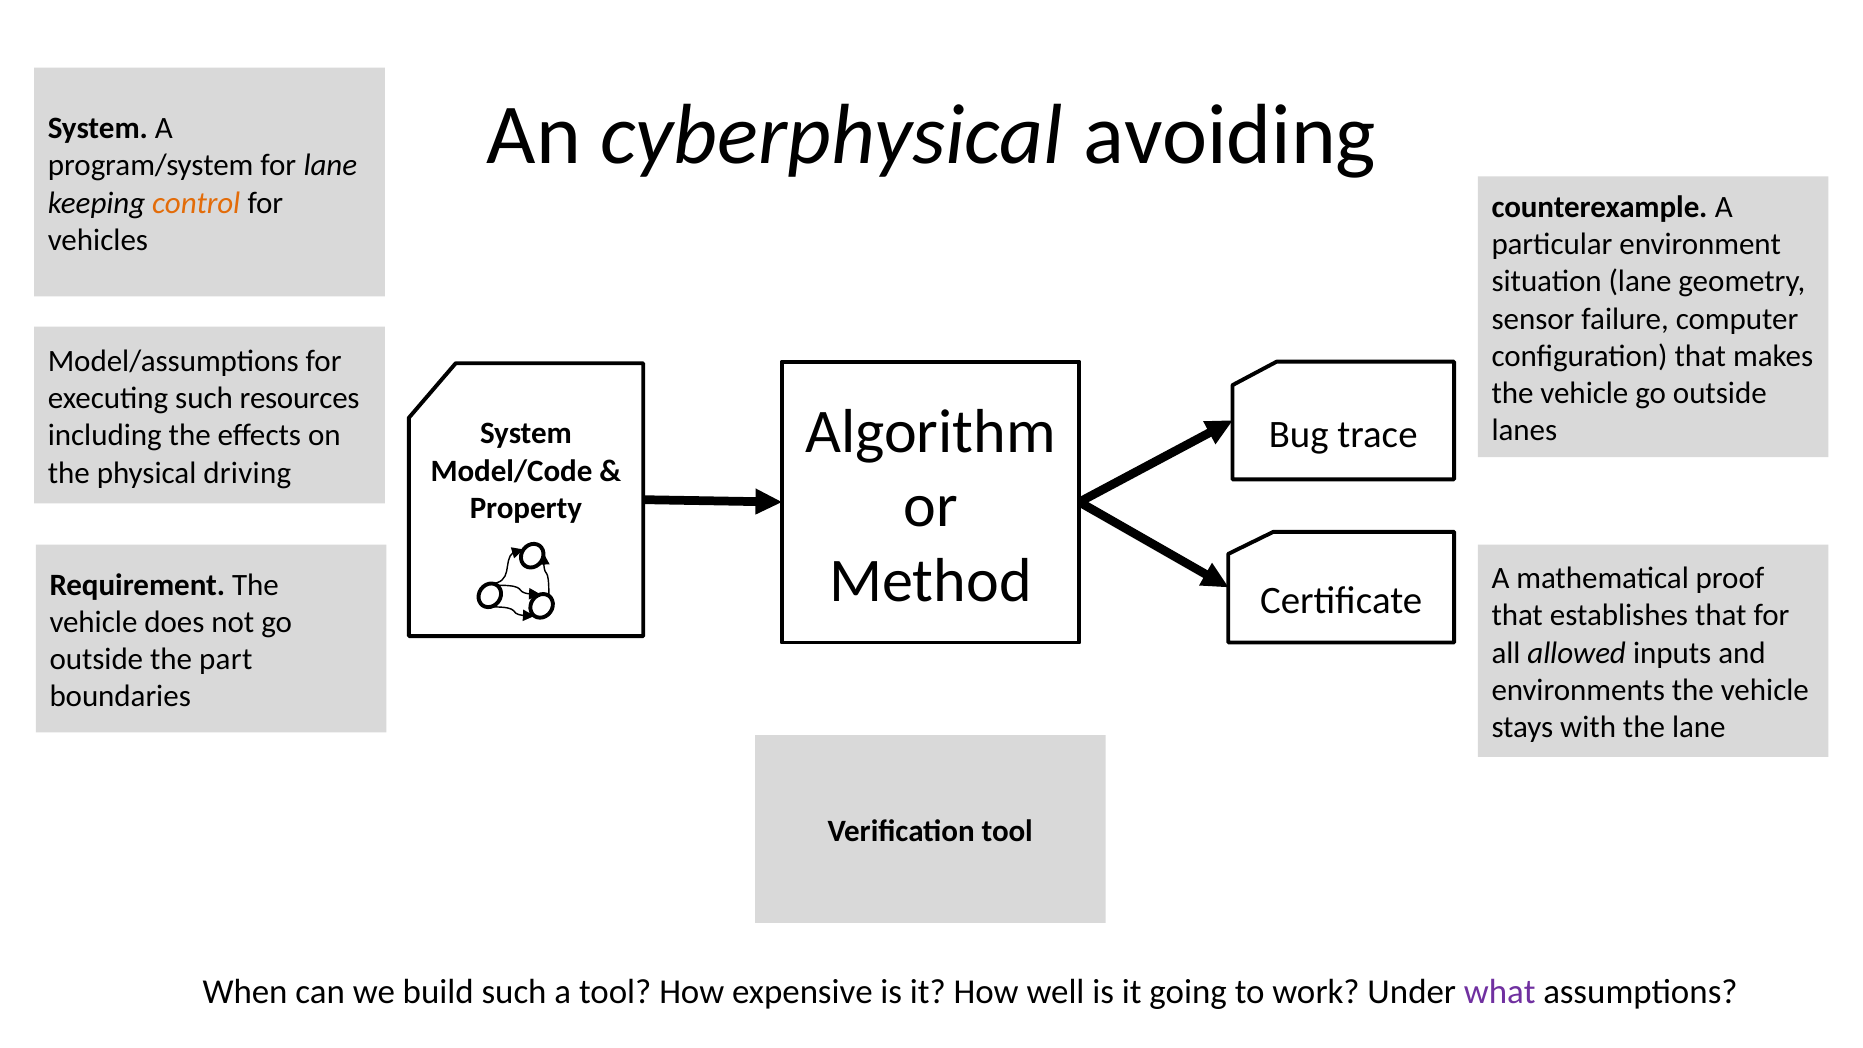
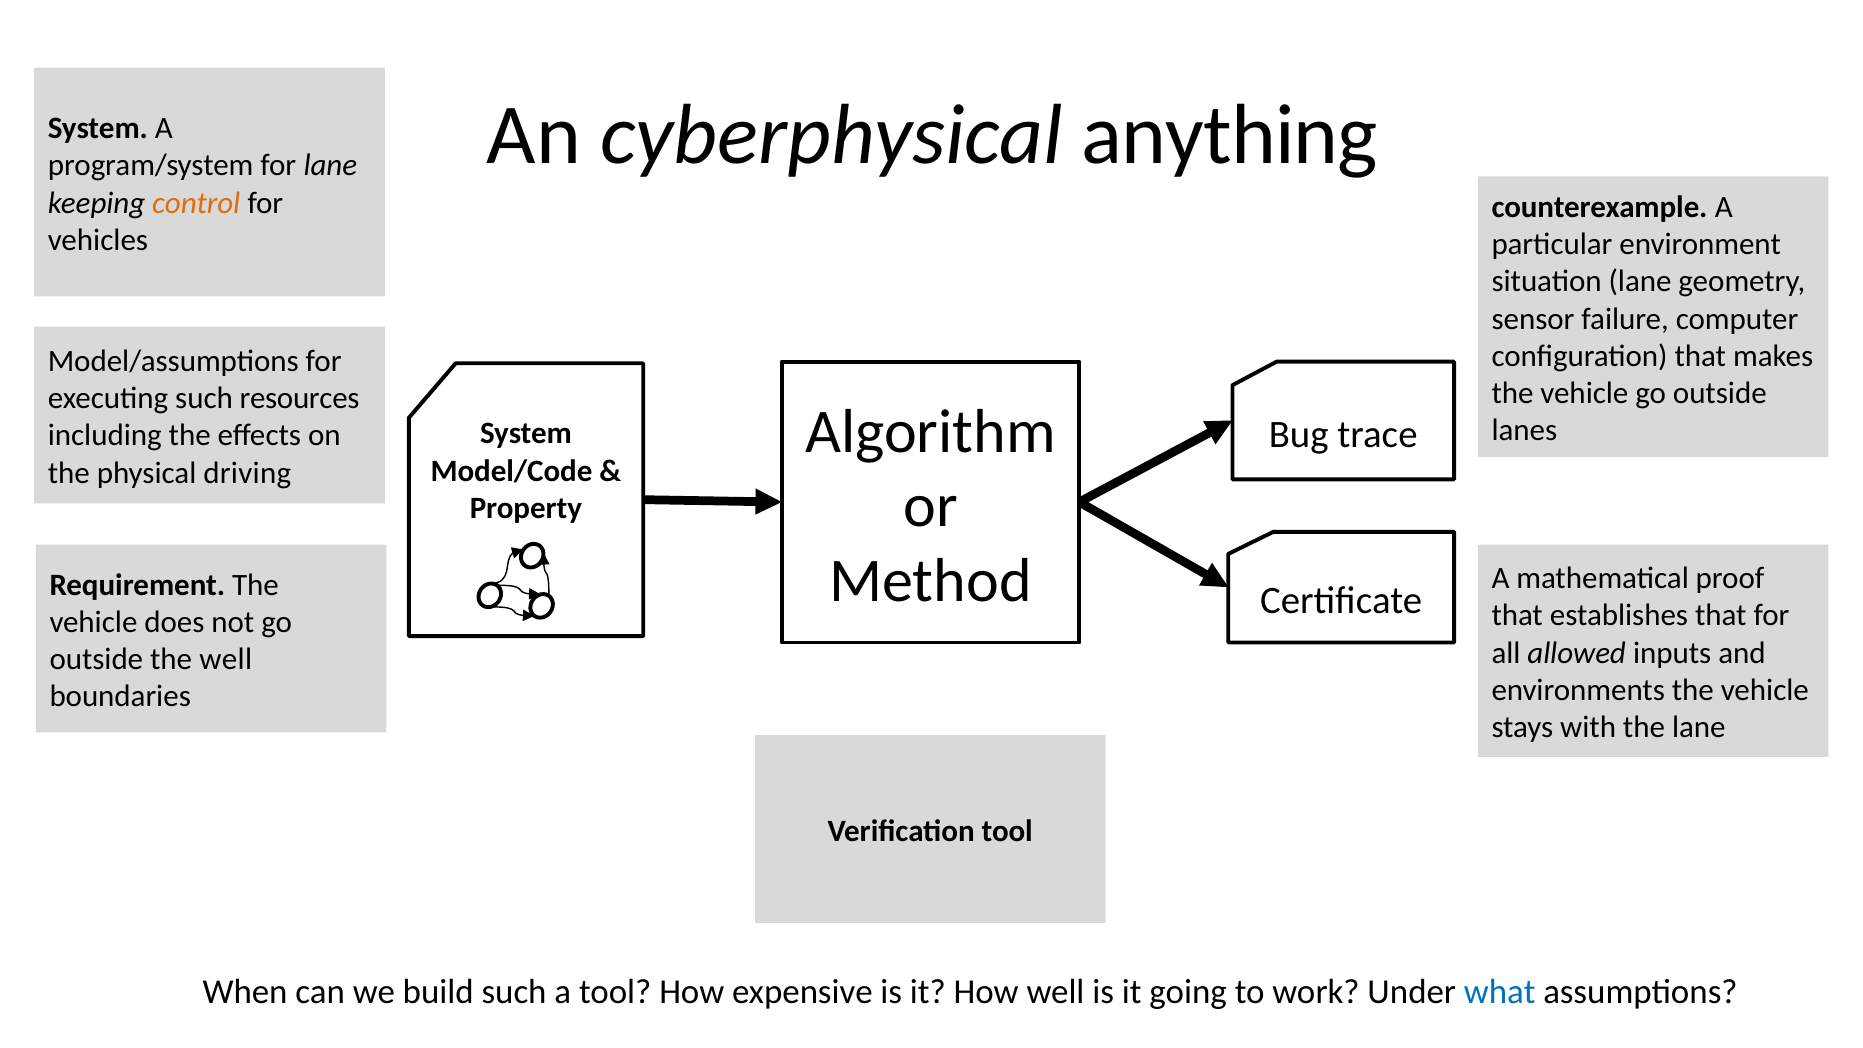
avoiding: avoiding -> anything (1230, 135)
the part: part -> well (226, 659)
what colour: purple -> blue (1500, 992)
